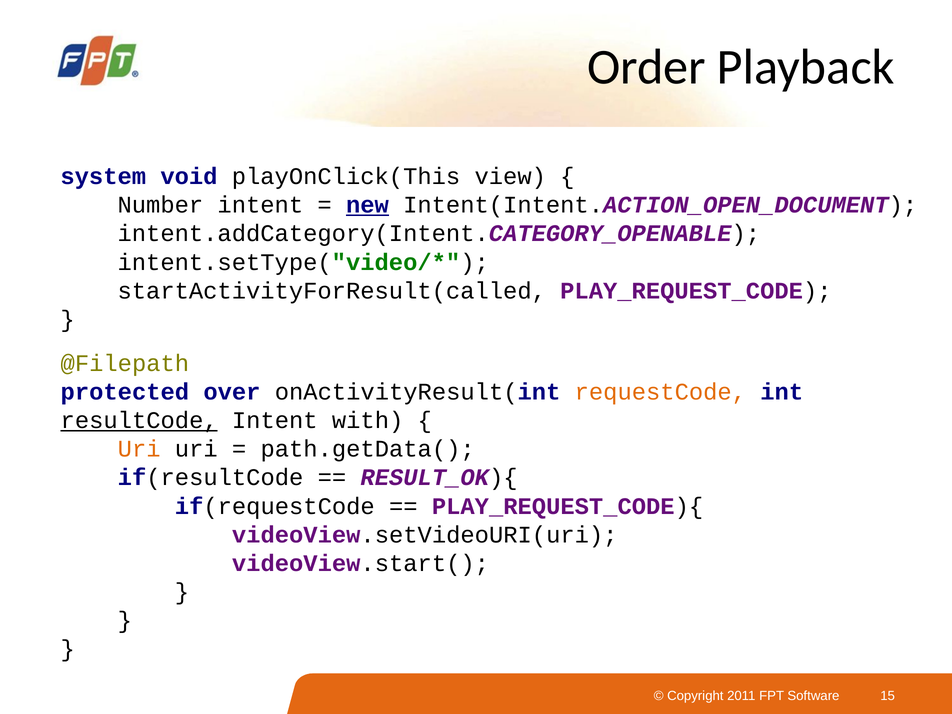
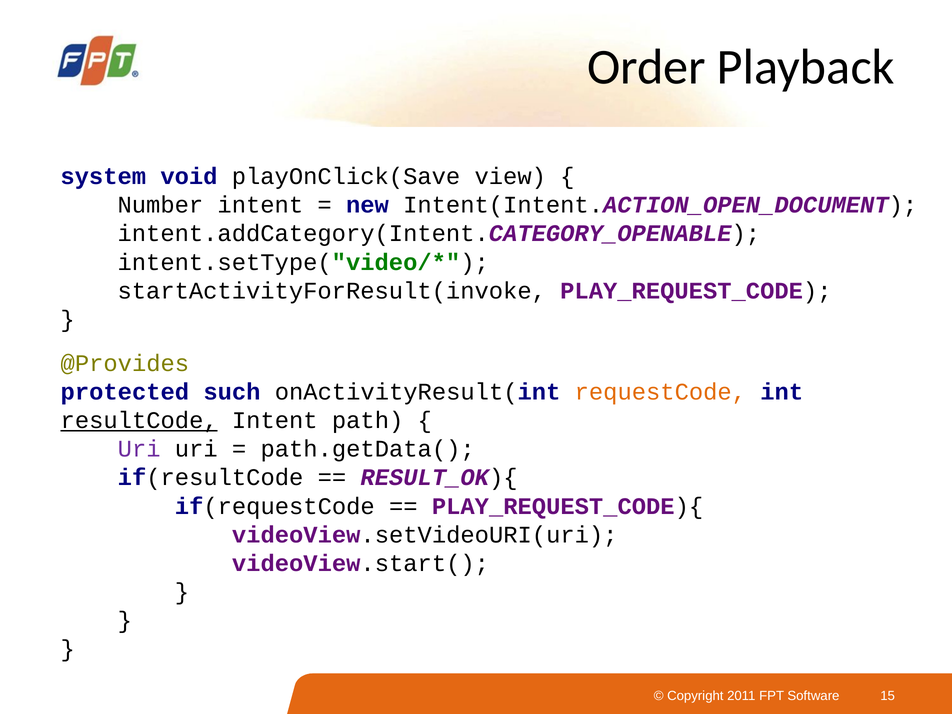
playOnClick(This: playOnClick(This -> playOnClick(Save (346, 176)
new underline: present -> none (367, 205)
startActivityForResult(called: startActivityForResult(called -> startActivityForResult(invoke (332, 291)
@Filepath: @Filepath -> @Provides (125, 363)
over: over -> such (232, 392)
with: with -> path (368, 421)
Uri colour: orange -> purple (139, 449)
